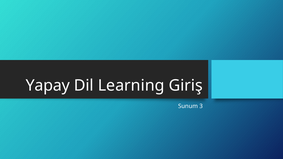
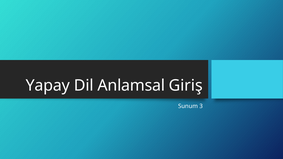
Learning: Learning -> Anlamsal (131, 86)
